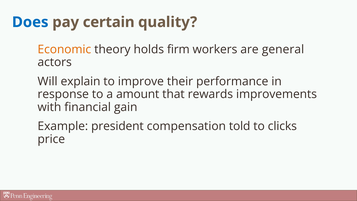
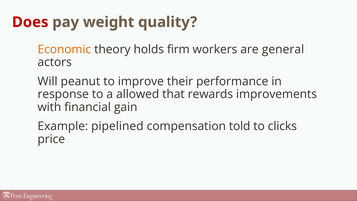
Does colour: blue -> red (30, 22)
certain: certain -> weight (109, 22)
explain: explain -> peanut (80, 81)
amount: amount -> allowed (138, 94)
president: president -> pipelined (117, 126)
